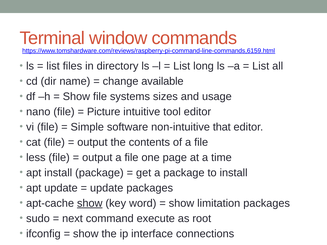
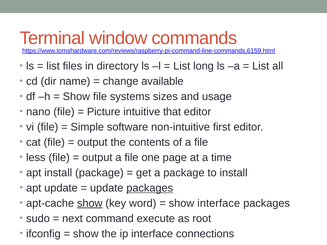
tool: tool -> that (172, 112)
that: that -> first (222, 127)
packages underline: none -> present (150, 188)
show limitation: limitation -> interface (219, 203)
